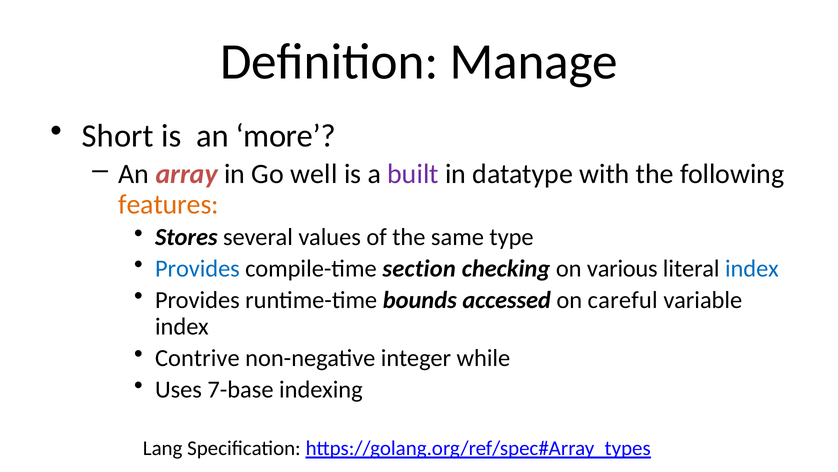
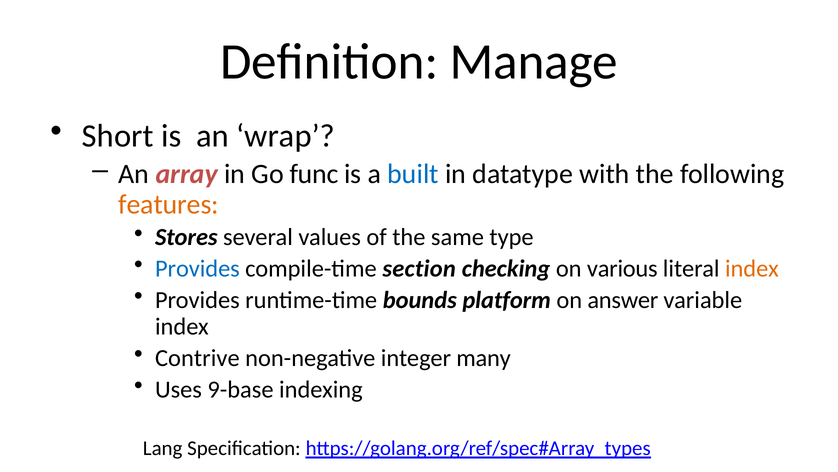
more: more -> wrap (286, 136)
well: well -> func (314, 174)
built colour: purple -> blue (413, 174)
index colour: blue -> orange (752, 268)
accessed: accessed -> platform (507, 300)
careful: careful -> answer (623, 300)
while: while -> many (484, 358)
7-base: 7-base -> 9-base (240, 389)
